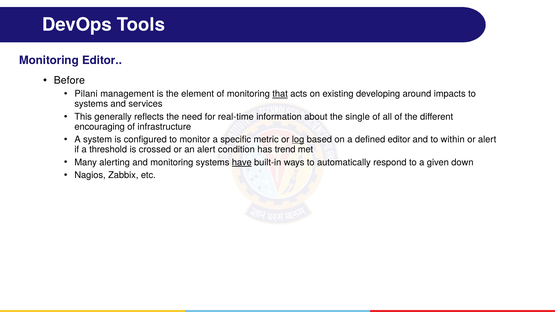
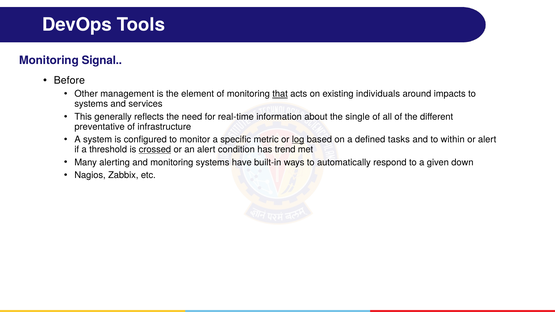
Monitoring Editor: Editor -> Signal (102, 60)
Pilani: Pilani -> Other (86, 94)
developing: developing -> individuals (378, 94)
encouraging: encouraging -> preventative (100, 127)
defined editor: editor -> tasks (399, 140)
crossed underline: none -> present (155, 150)
have underline: present -> none (242, 162)
